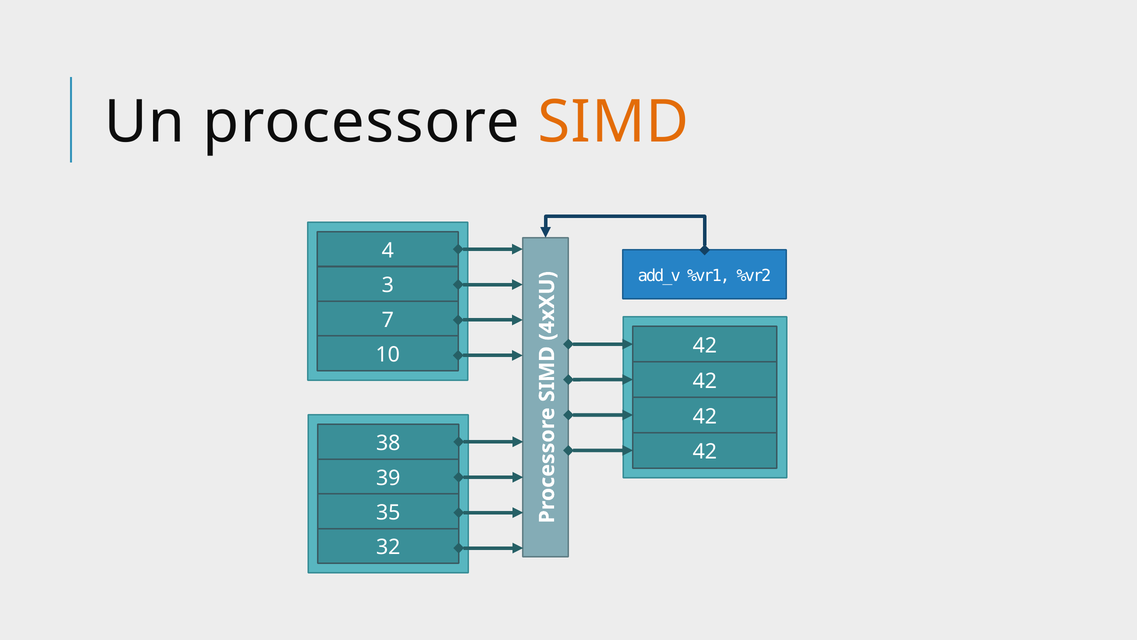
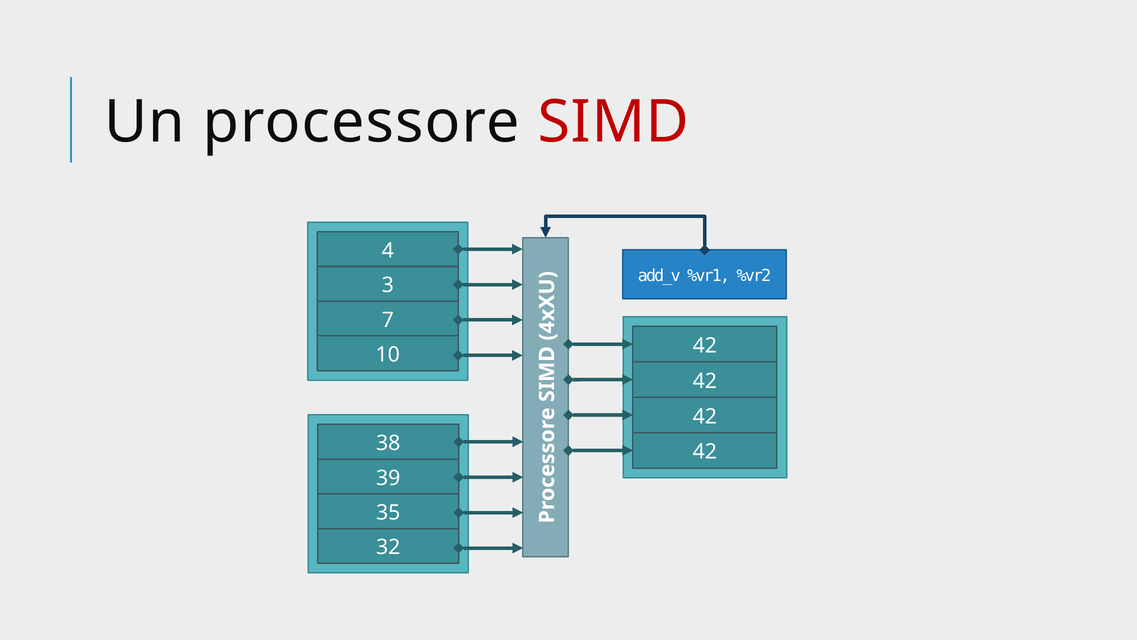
SIMD colour: orange -> red (613, 122)
